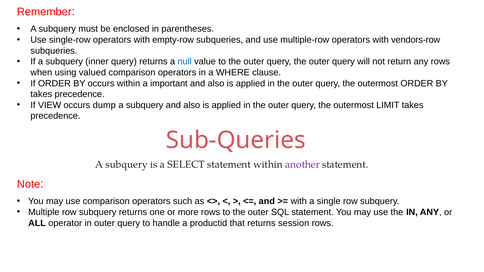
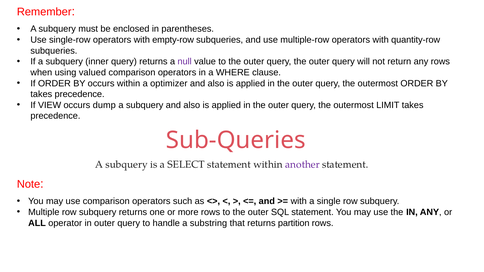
vendors-row: vendors-row -> quantity-row (416, 40)
null colour: blue -> purple (185, 62)
important: important -> optimizer (169, 83)
productid: productid -> substring (208, 223)
session: session -> partition (294, 223)
